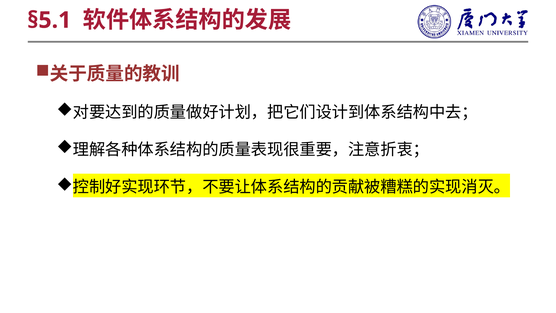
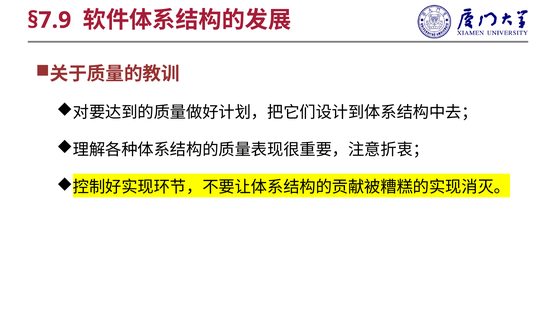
§5.1: §5.1 -> §7.9 (49, 20)
